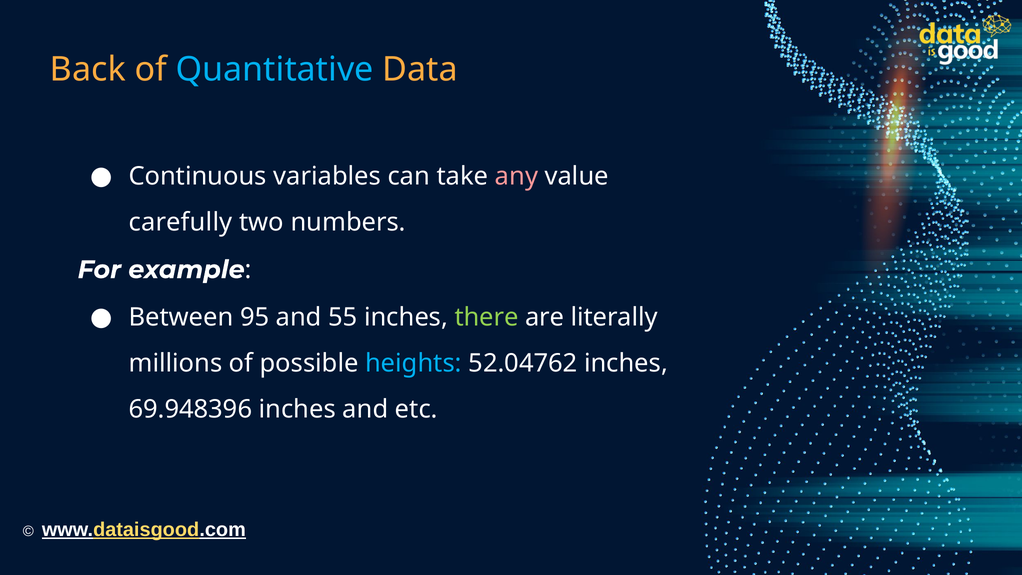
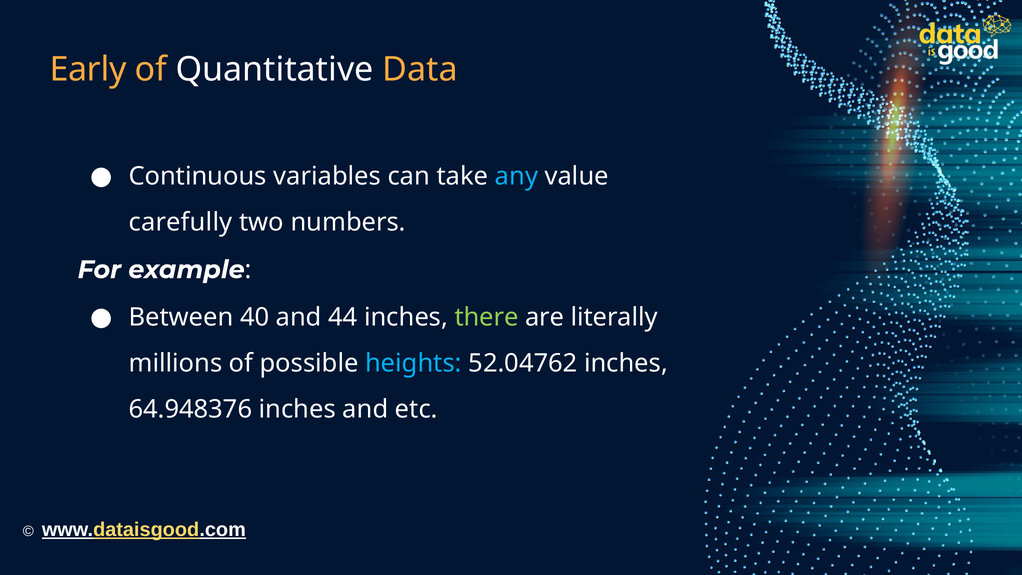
Back: Back -> Early (88, 69)
Quantitative colour: light blue -> white (275, 69)
any colour: pink -> light blue (517, 176)
95: 95 -> 40 (255, 317)
55: 55 -> 44 (343, 317)
69.948396: 69.948396 -> 64.948376 (190, 409)
